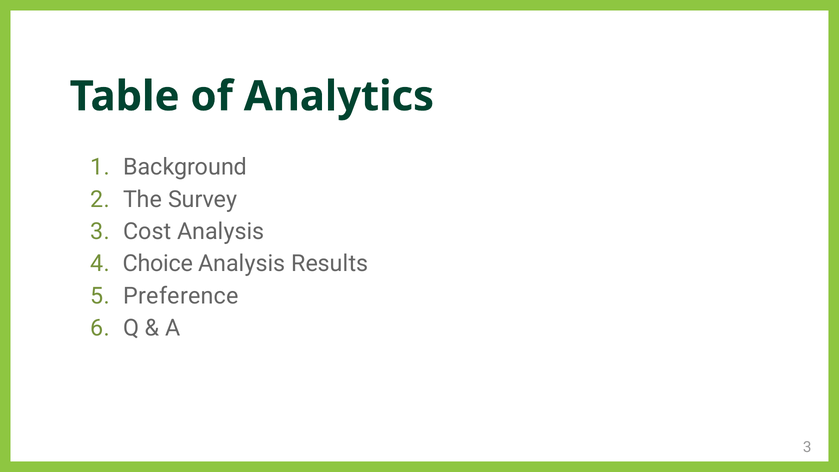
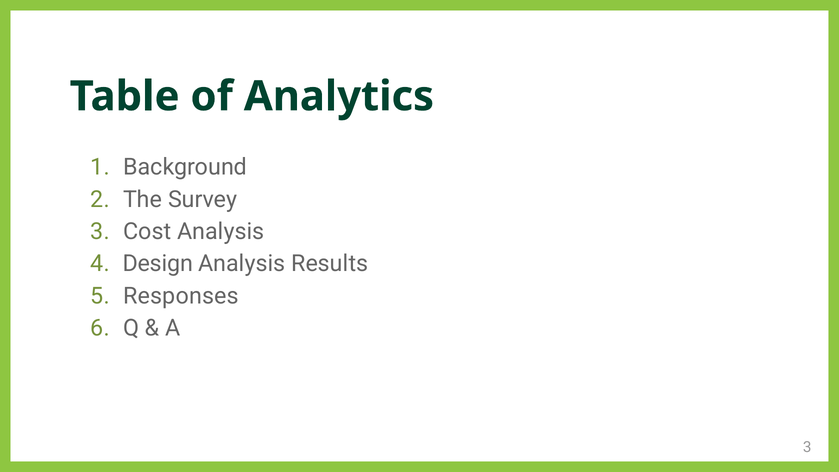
Choice: Choice -> Design (158, 264)
Preference: Preference -> Responses (181, 296)
